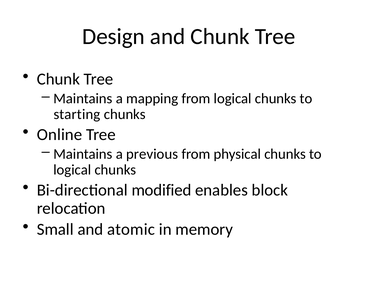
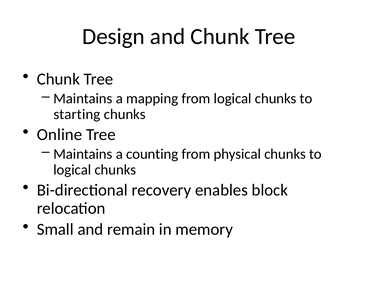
previous: previous -> counting (152, 154)
modified: modified -> recovery (161, 190)
atomic: atomic -> remain (131, 230)
